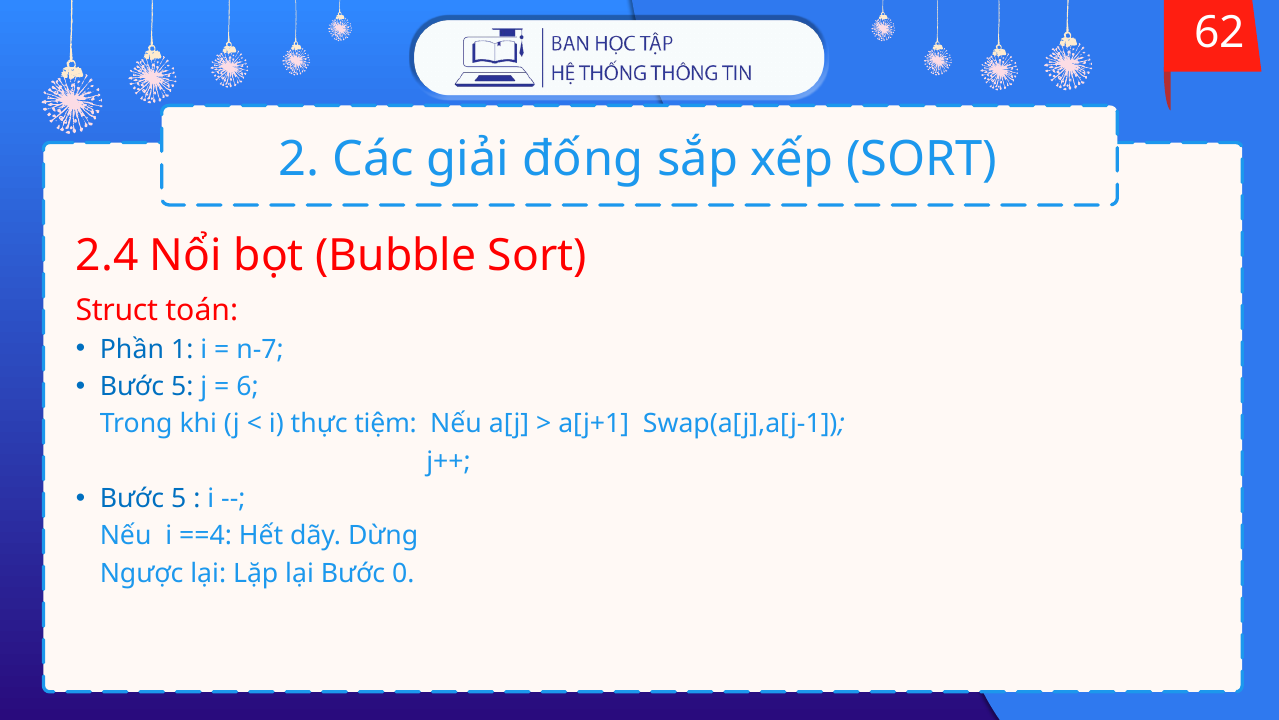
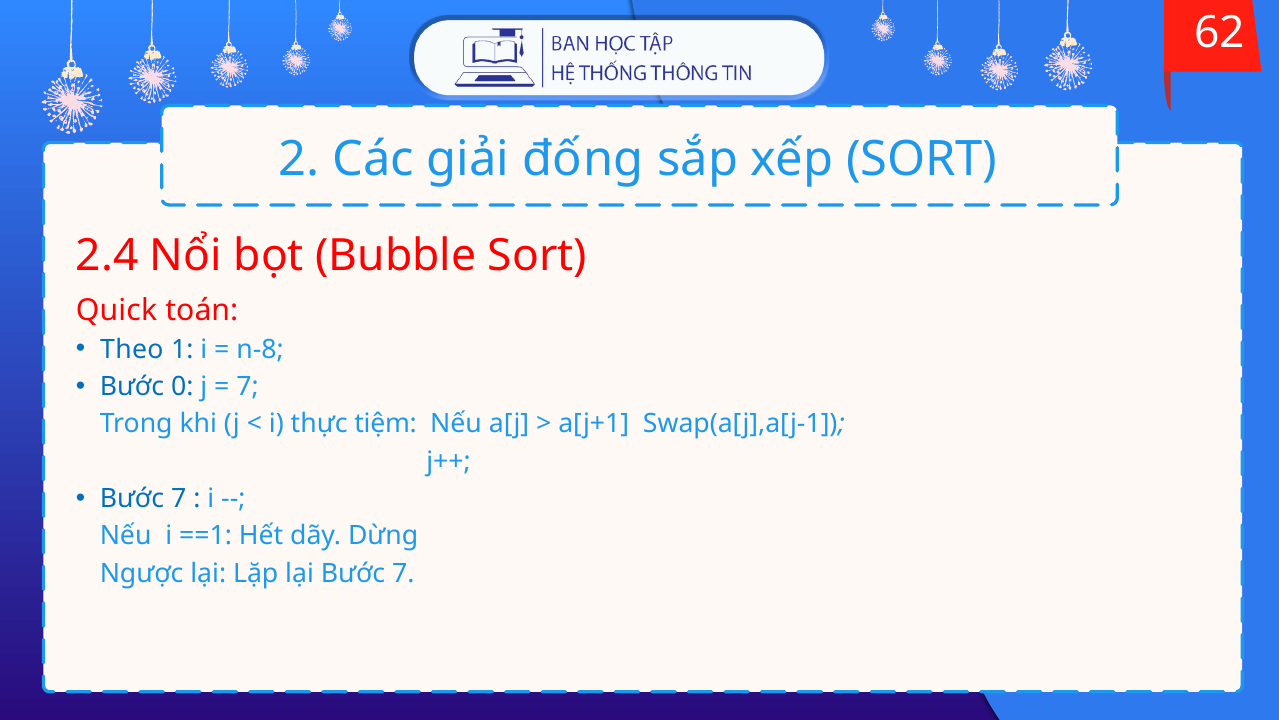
Struct: Struct -> Quick (117, 310)
Phần: Phần -> Theo (132, 349)
n-7: n-7 -> n-8 (260, 349)
5: 5 -> 0 (182, 386)
6: 6 -> 7 (248, 386)
5: 5 -> 7 (179, 498)
==4: ==4 -> ==1 (206, 536)
lại Bước 0: 0 -> 7 (403, 573)
